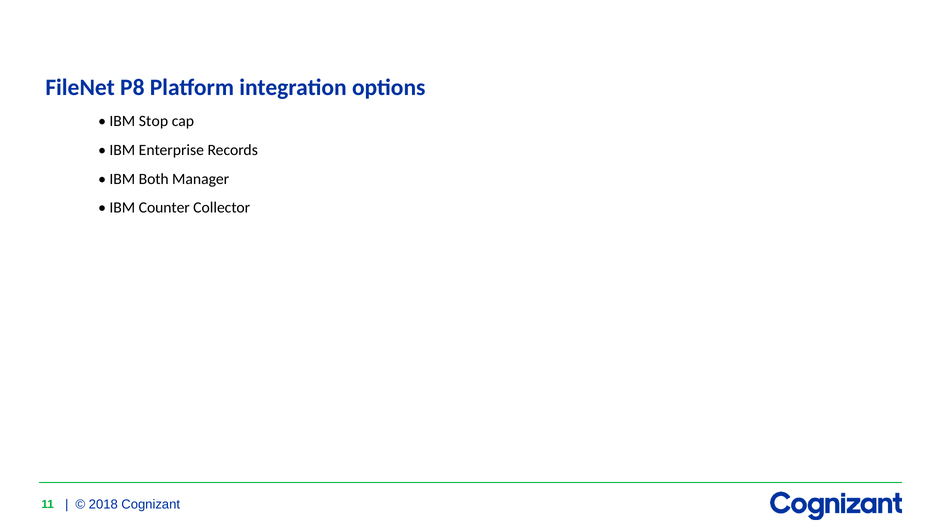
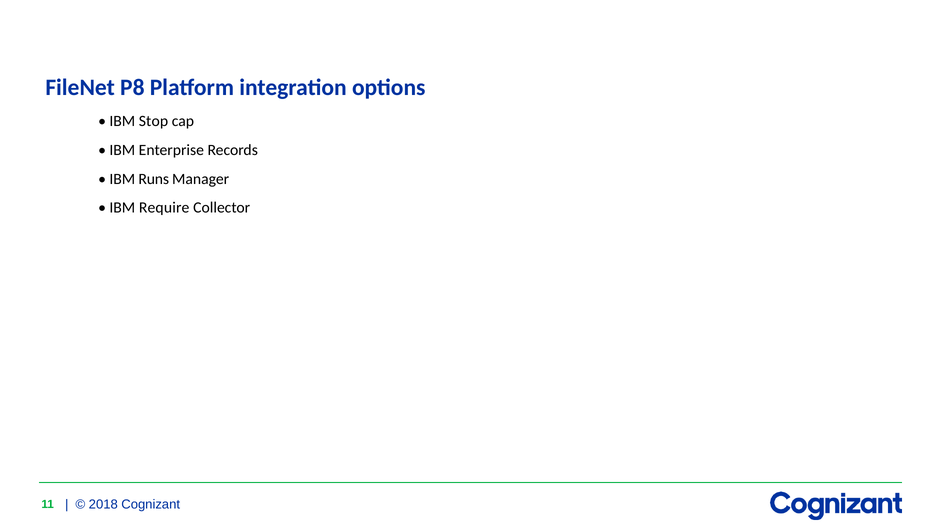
Both: Both -> Runs (154, 179)
Counter: Counter -> Require (164, 208)
